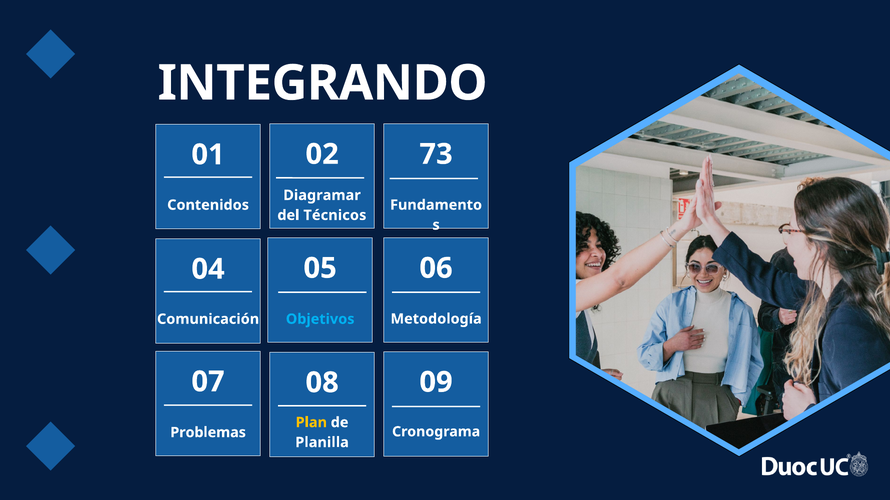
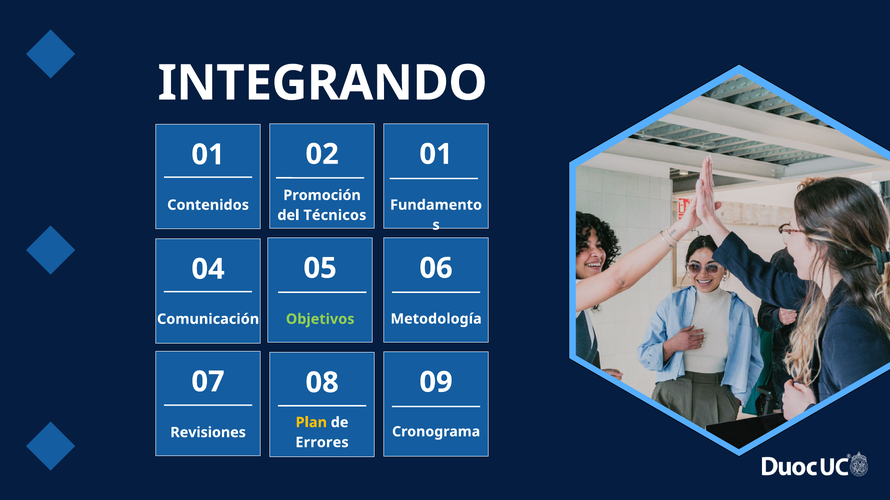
01 73: 73 -> 01 (436, 154)
Diagramar: Diagramar -> Promoción (322, 196)
Objetivos colour: light blue -> light green (320, 319)
Problemas: Problemas -> Revisiones (208, 433)
Planilla: Planilla -> Errores (322, 443)
